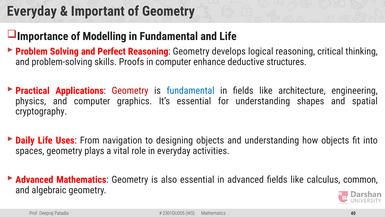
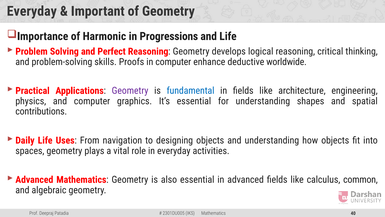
Modelling: Modelling -> Harmonic (104, 36)
in Fundamental: Fundamental -> Progressions (169, 36)
structures: structures -> worldwide (287, 62)
Geometry colour: red -> purple (130, 91)
cryptography: cryptography -> contributions (41, 111)
